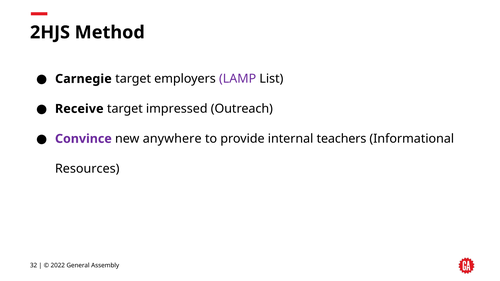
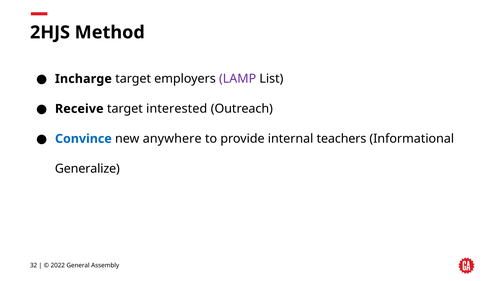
Carnegie: Carnegie -> Incharge (83, 79)
impressed: impressed -> interested (177, 109)
Convince colour: purple -> blue (83, 139)
Resources: Resources -> Generalize (87, 169)
